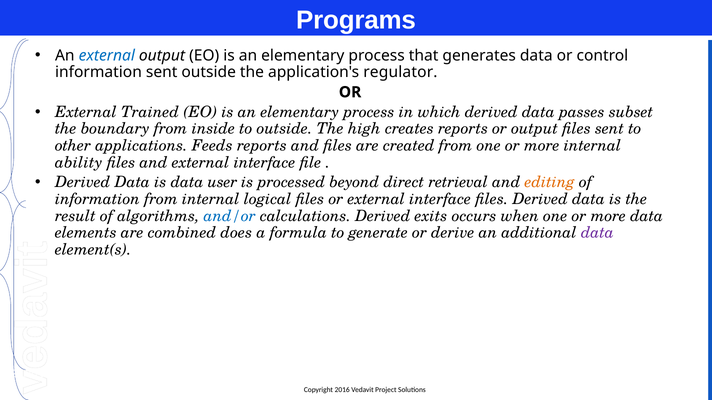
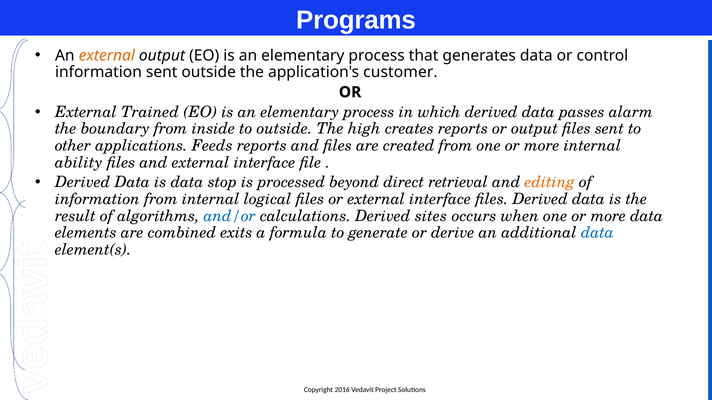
external colour: blue -> orange (107, 56)
regulator: regulator -> customer (400, 72)
subset: subset -> alarm (631, 112)
user: user -> stop (222, 183)
exits: exits -> sites (431, 216)
does: does -> exits (237, 233)
data colour: purple -> blue (597, 233)
